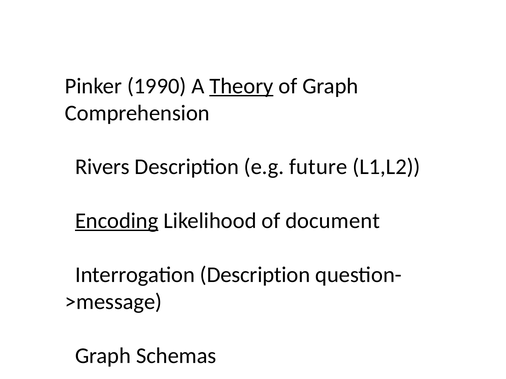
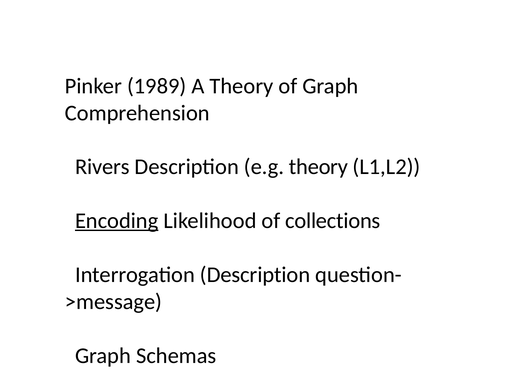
1990: 1990 -> 1989 (157, 86)
Theory underline: present -> none (241, 86)
e.g future: future -> theory (318, 167)
document: document -> collections (333, 221)
